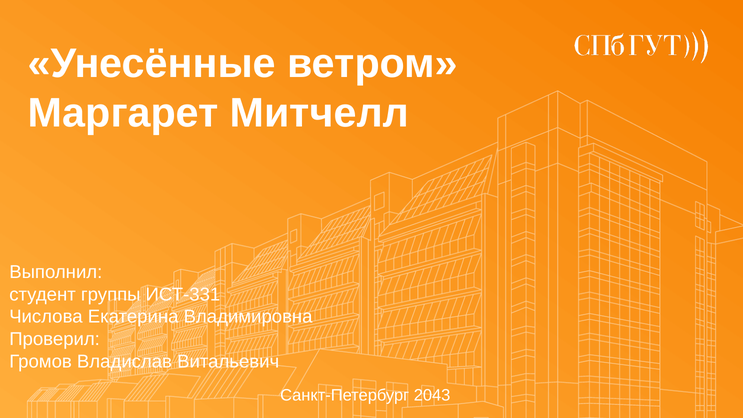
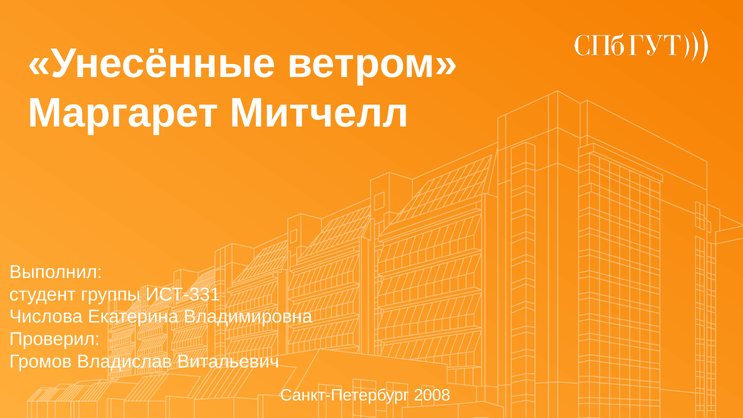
2043: 2043 -> 2008 (432, 395)
